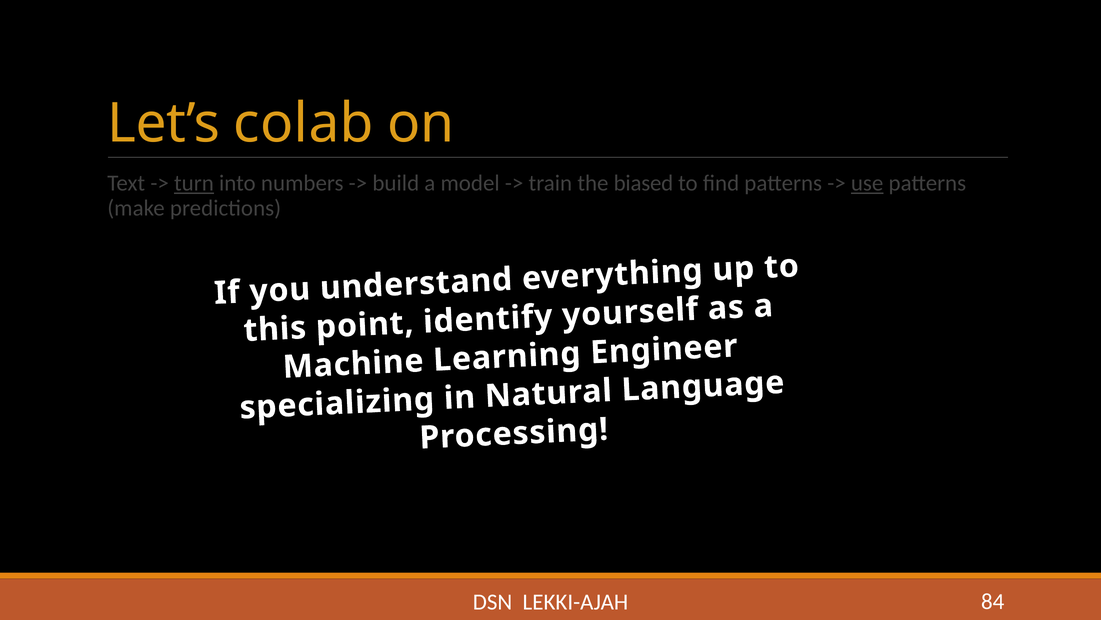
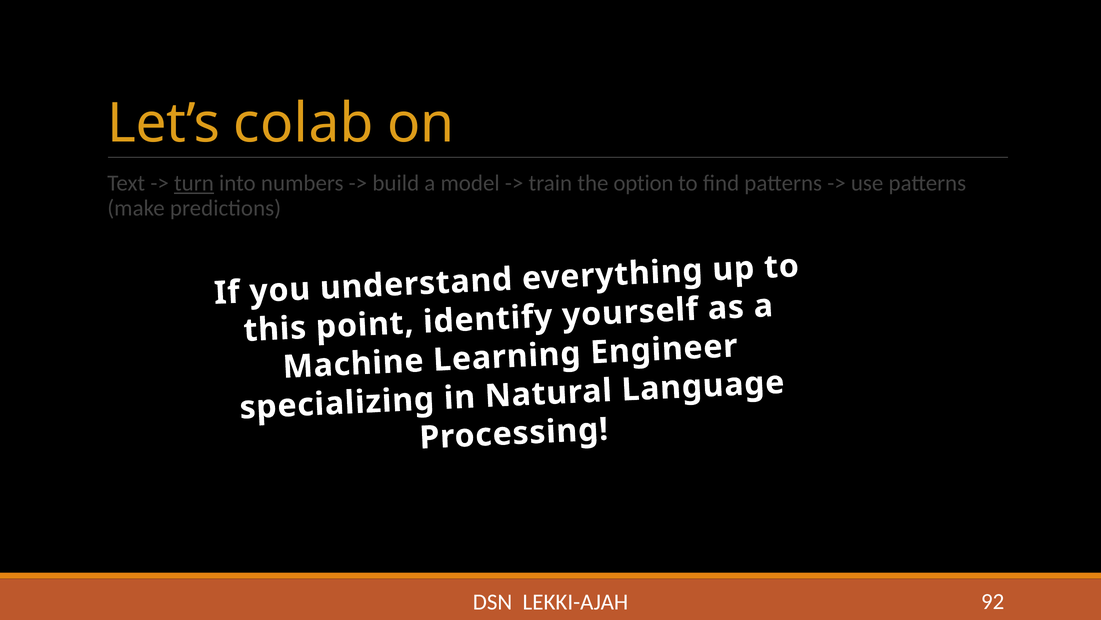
biased: biased -> option (643, 183)
use underline: present -> none (867, 183)
84: 84 -> 92 (993, 601)
